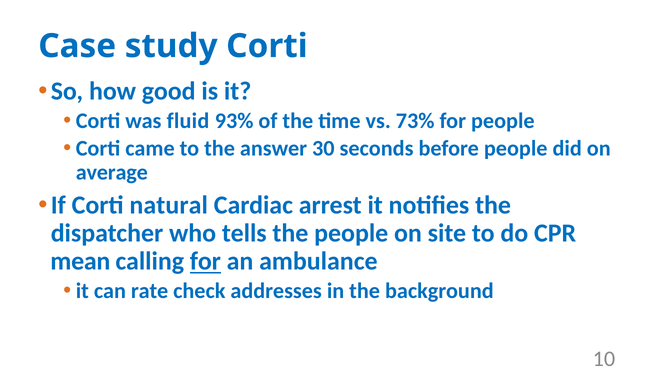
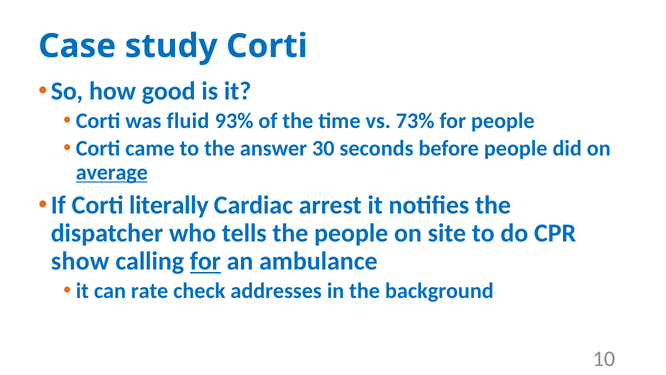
average underline: none -> present (112, 172)
natural: natural -> literally (169, 205)
mean: mean -> show (80, 261)
